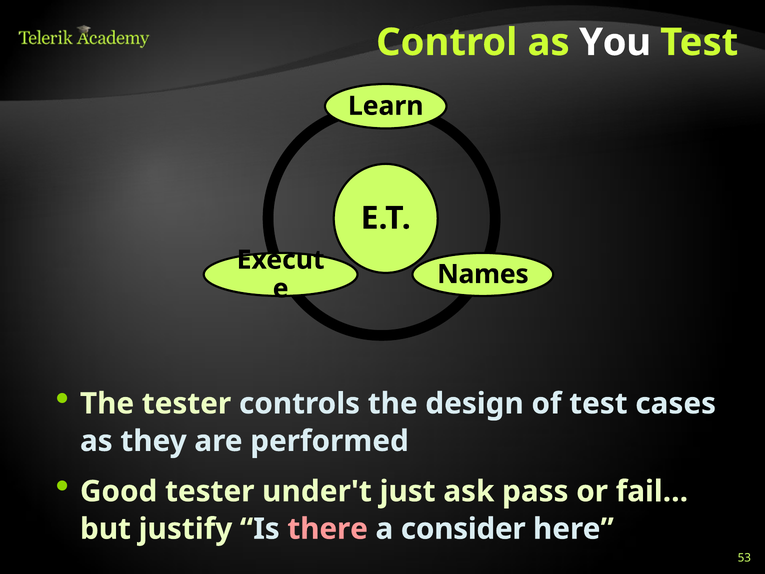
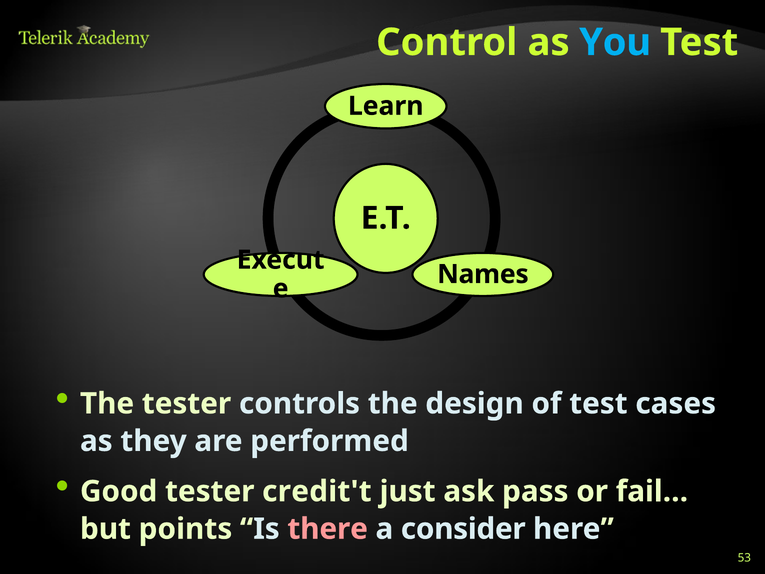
You colour: white -> light blue (615, 42)
under't: under't -> credit't (317, 491)
justify: justify -> points (185, 529)
